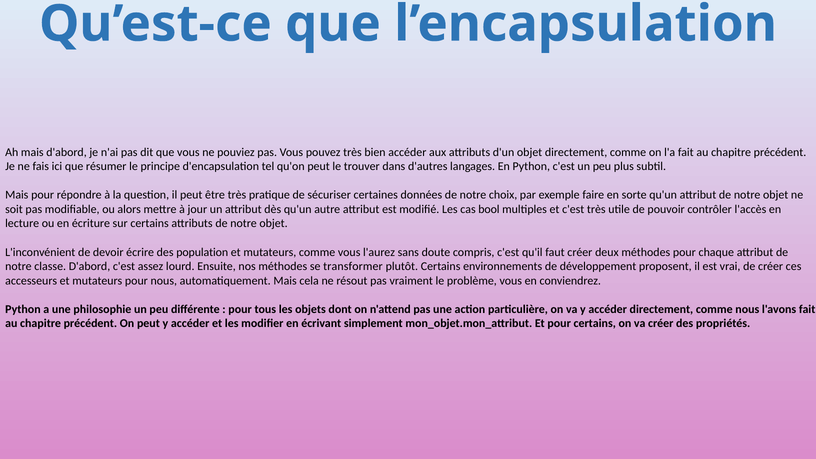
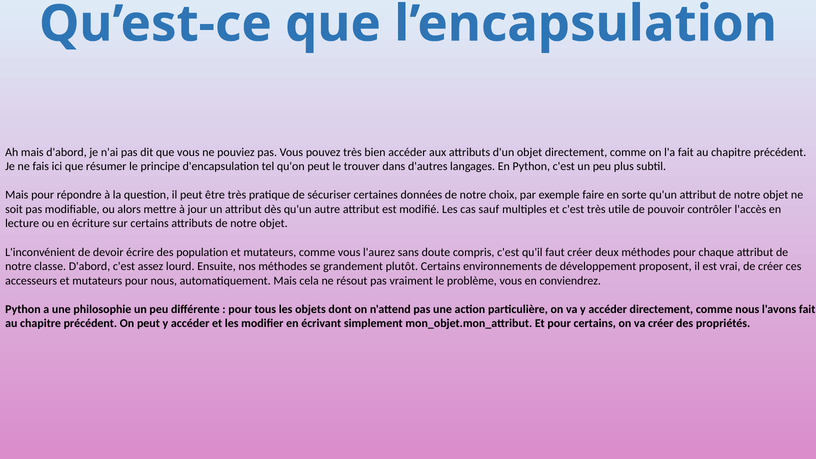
bool: bool -> sauf (489, 209)
transformer: transformer -> grandement (353, 266)
